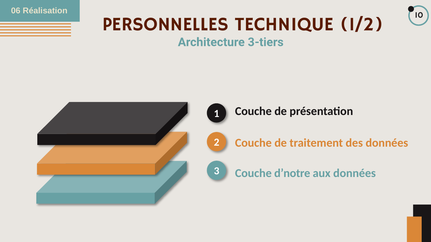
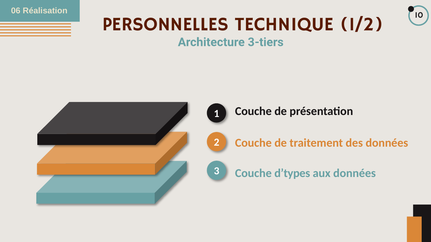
d’notre: d’notre -> d’types (292, 173)
